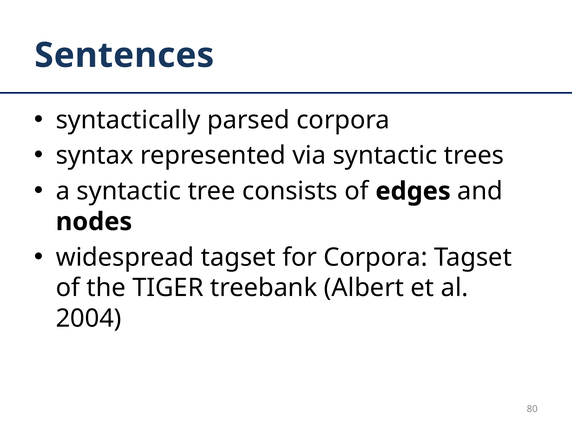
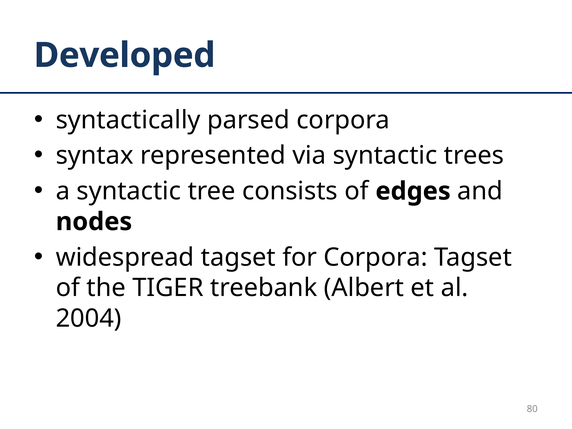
Sentences: Sentences -> Developed (125, 55)
